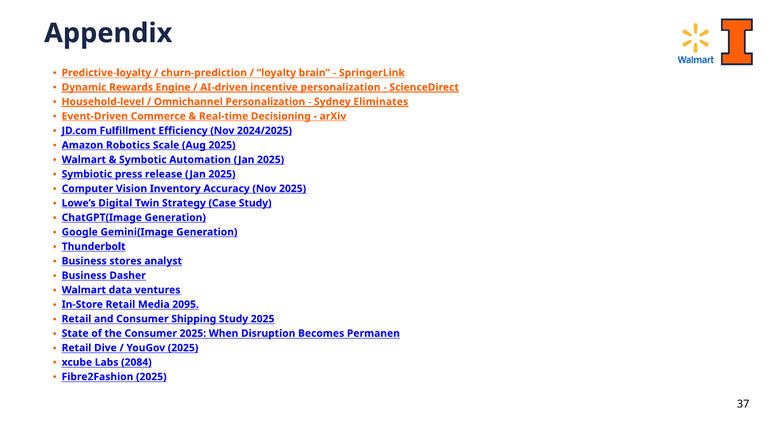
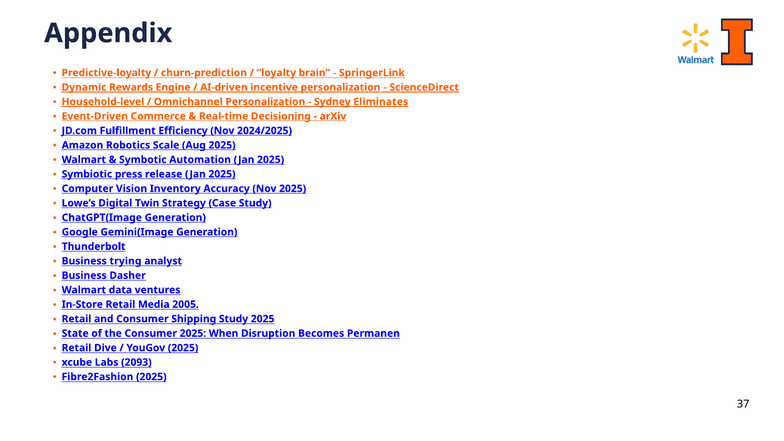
stores: stores -> trying (125, 261)
2095: 2095 -> 2005 (186, 304)
2084: 2084 -> 2093 (136, 362)
